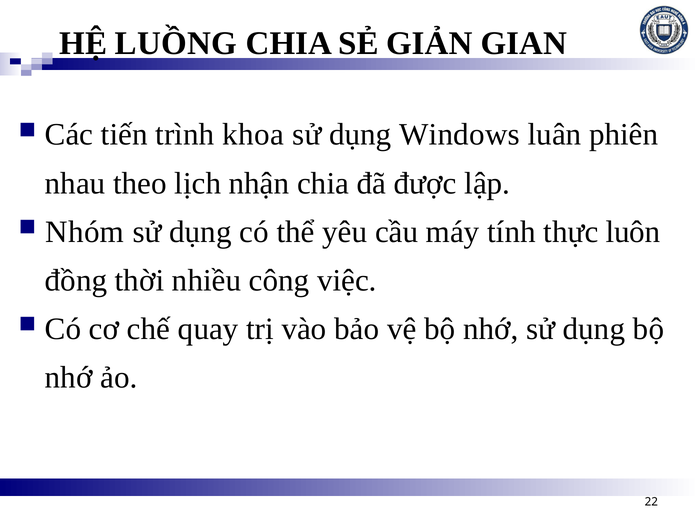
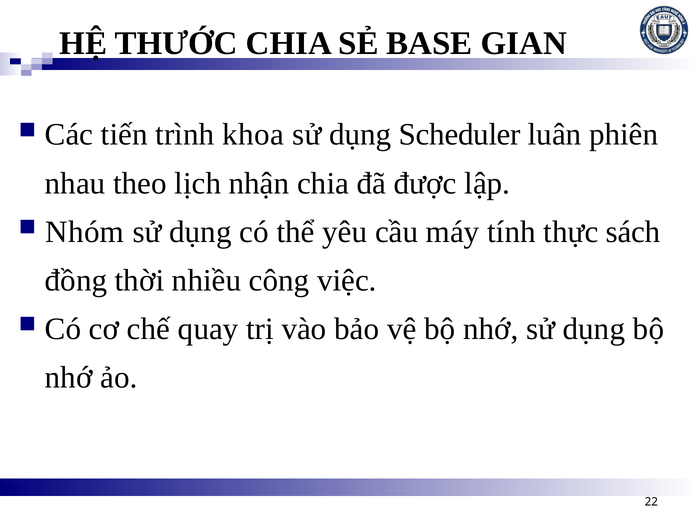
LUỒNG: LUỒNG -> THƯỚC (176, 43)
GIẢN: GIẢN -> BASE (429, 43)
Windows: Windows -> Scheduler (460, 135)
luôn: luôn -> sách (633, 232)
